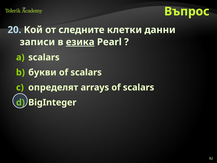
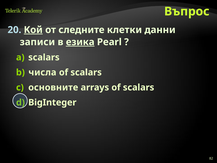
Kой underline: none -> present (33, 30)
букви: букви -> числа (42, 72)
определят: определят -> основните (53, 87)
